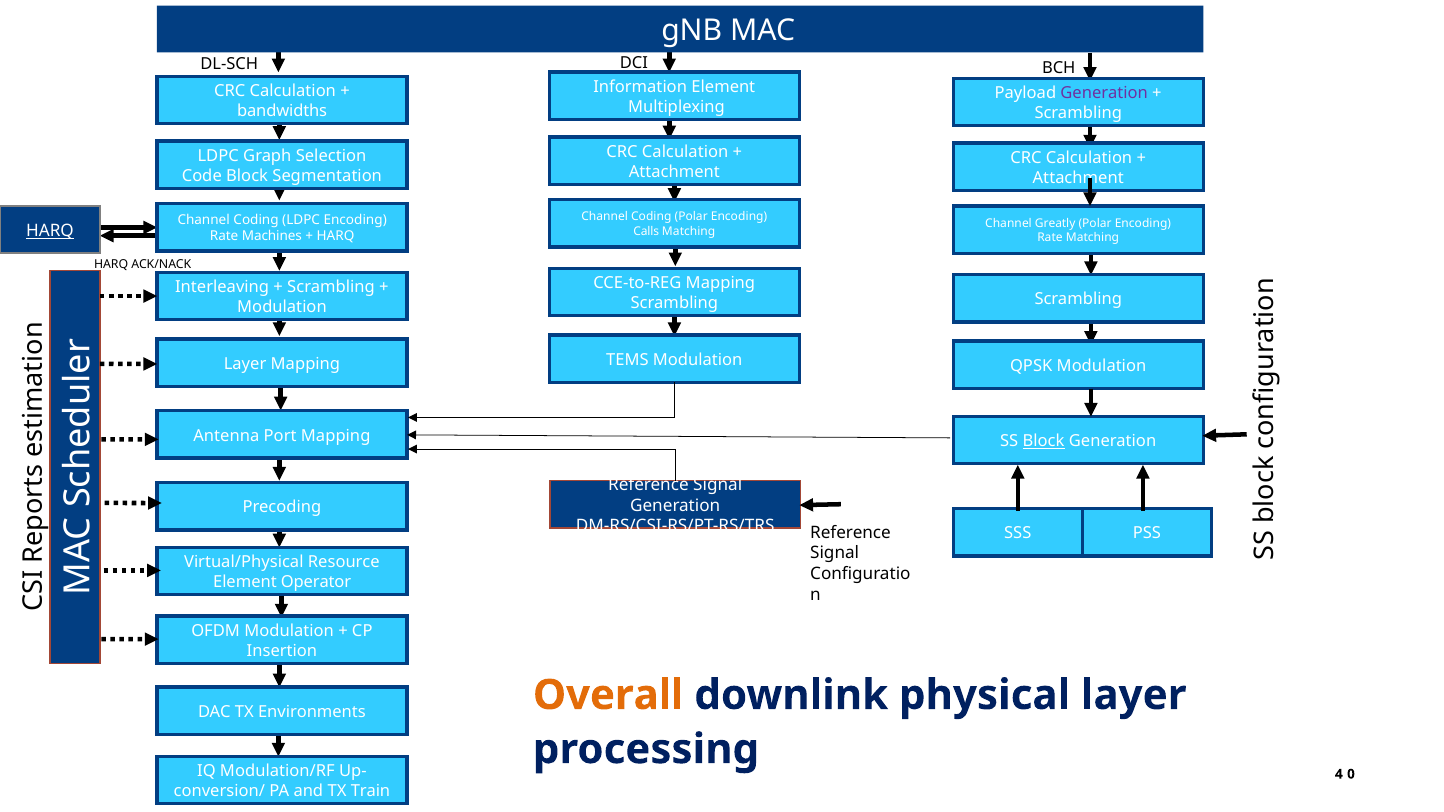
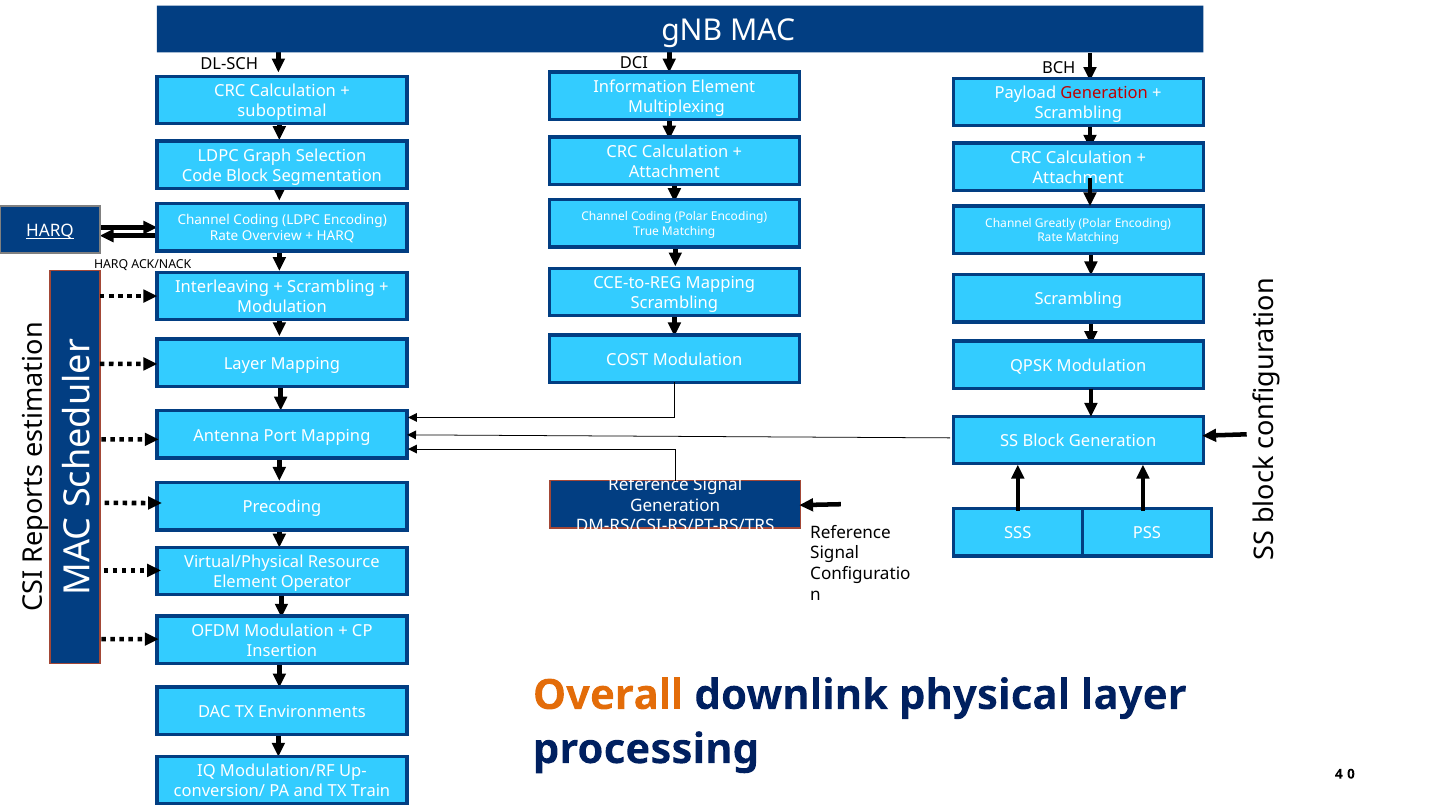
Generation colour: purple -> red (1104, 93)
bandwidths: bandwidths -> suboptimal (282, 111)
Calls: Calls -> True (646, 231)
Machines: Machines -> Overview (272, 237)
TEMS: TEMS -> COST (627, 360)
Block underline: present -> none (1043, 441)
